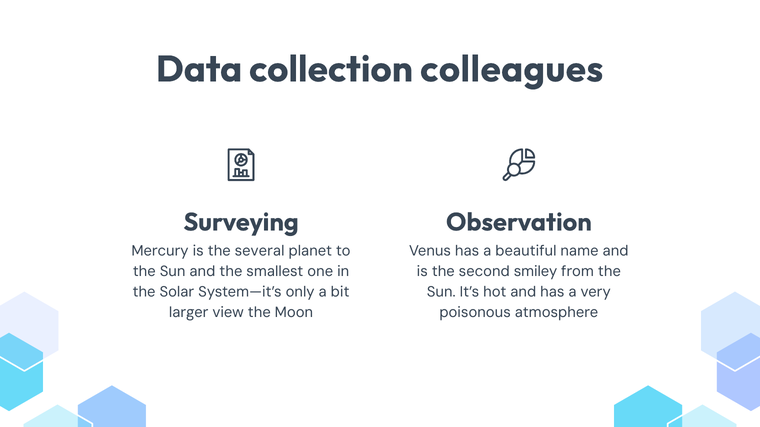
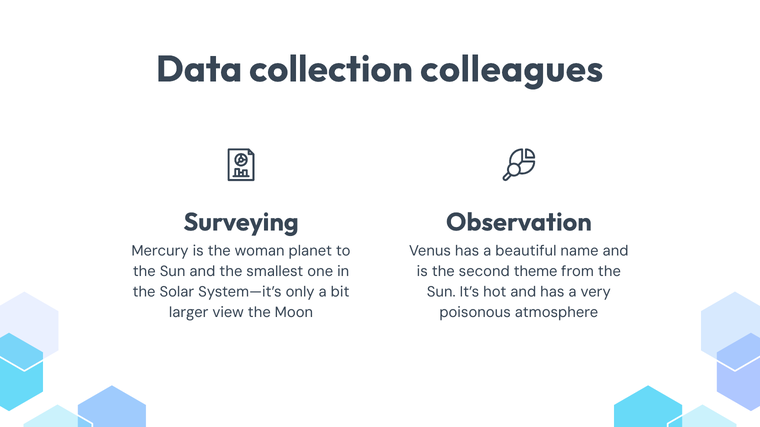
several: several -> woman (260, 251)
smiley: smiley -> theme (536, 272)
